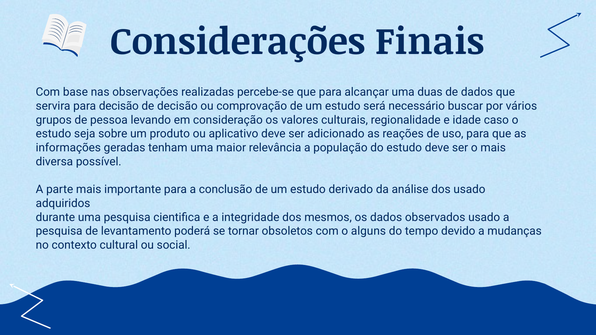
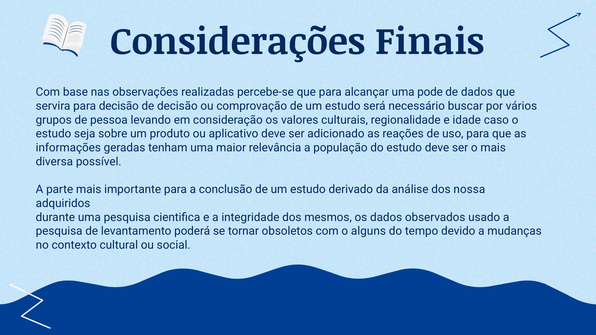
duas: duas -> pode (430, 92)
dos usado: usado -> nossa (469, 190)
